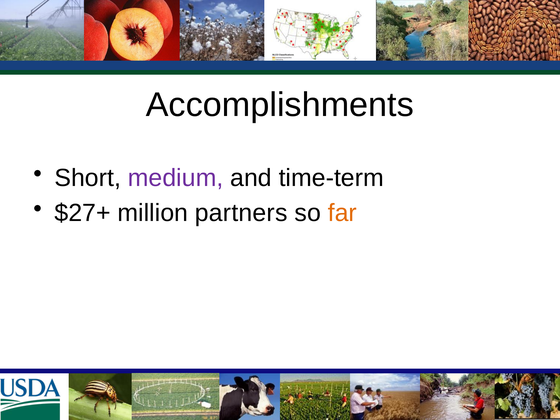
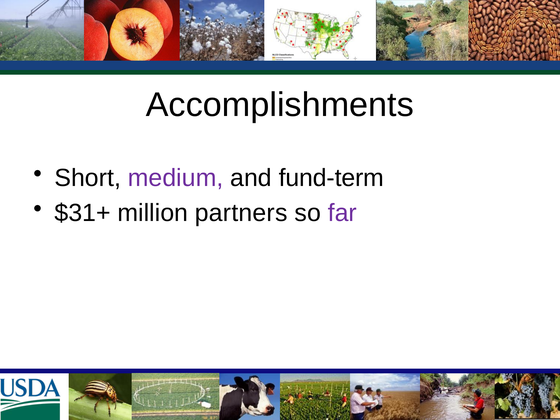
time-term: time-term -> fund-term (331, 178)
$27+: $27+ -> $31+ (83, 213)
far colour: orange -> purple (342, 213)
